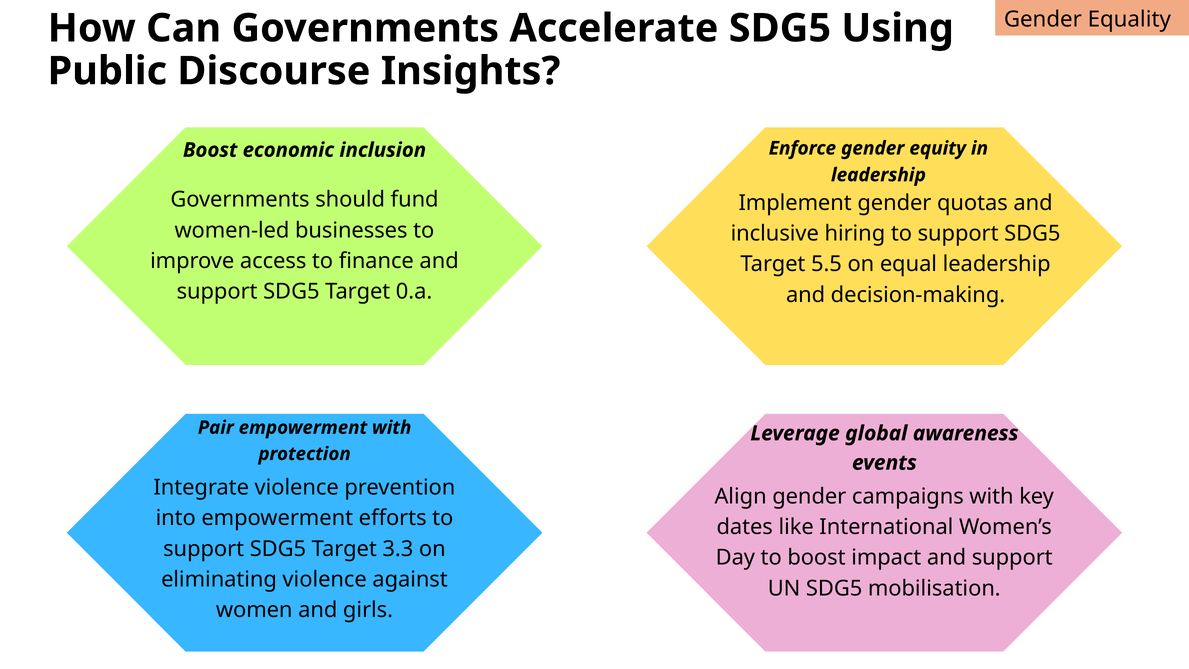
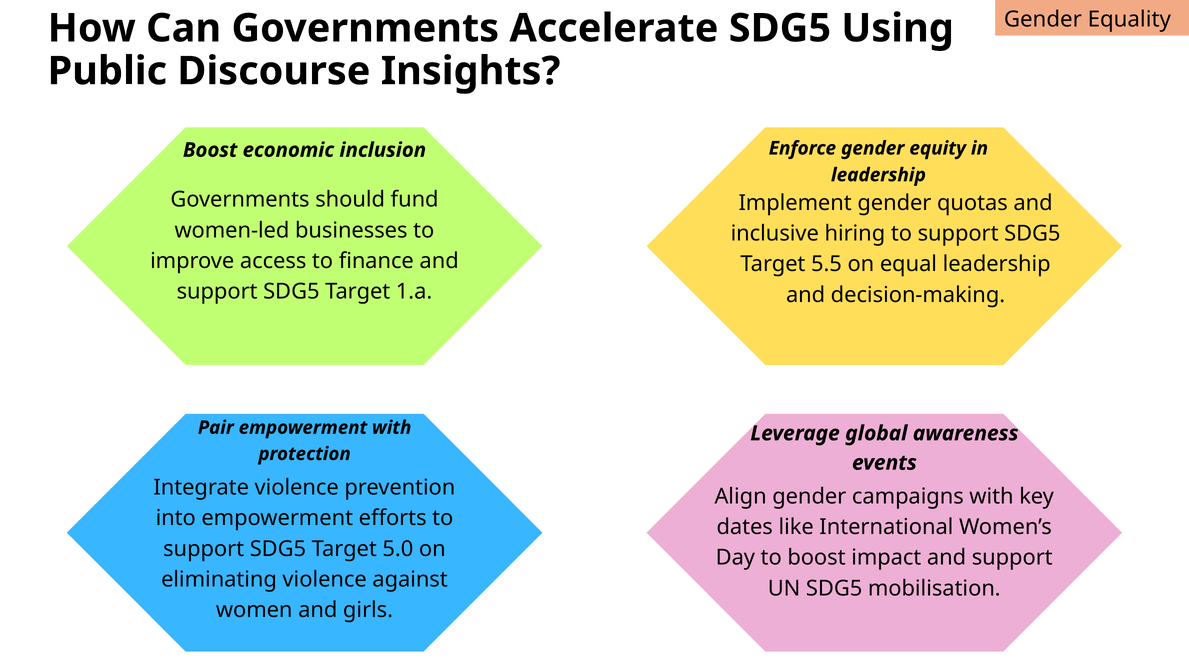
0.a: 0.a -> 1.a (414, 292)
3.3: 3.3 -> 5.0 (398, 549)
